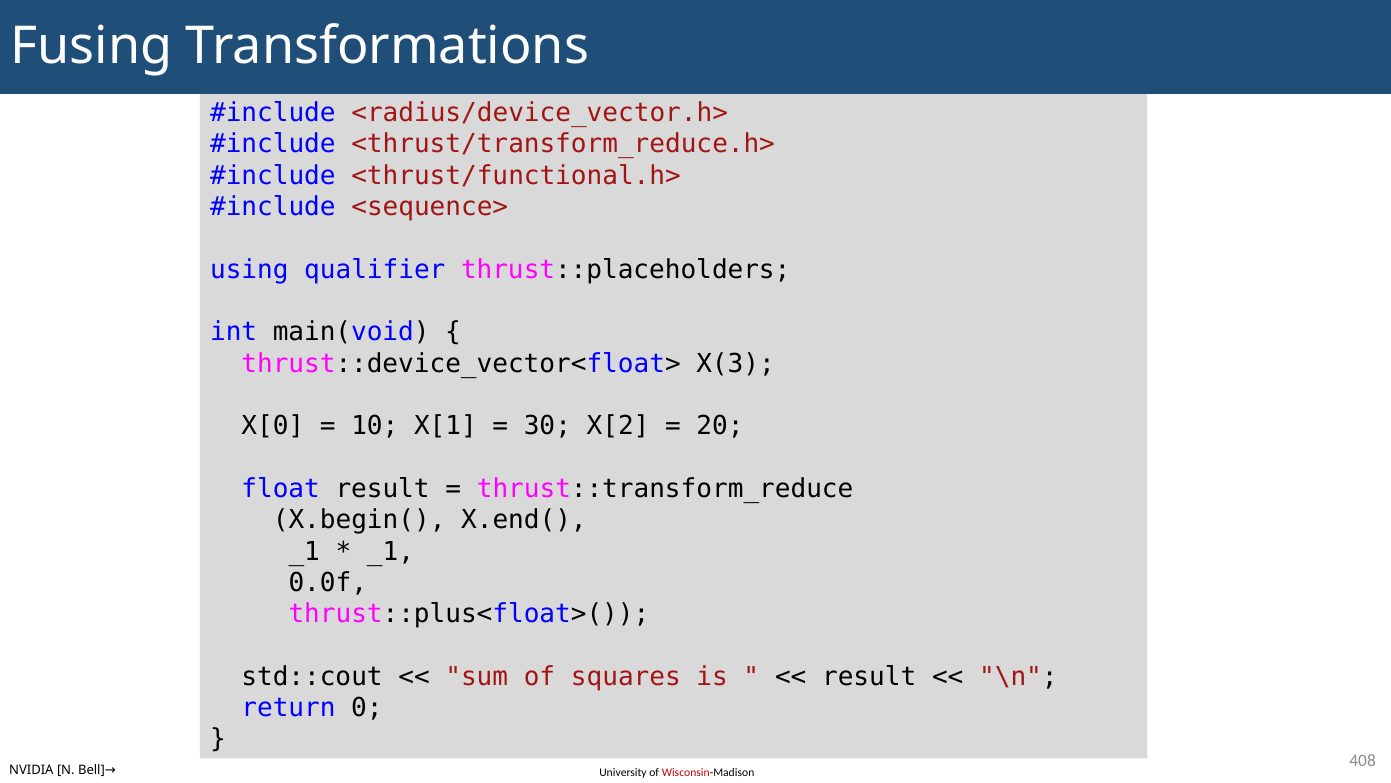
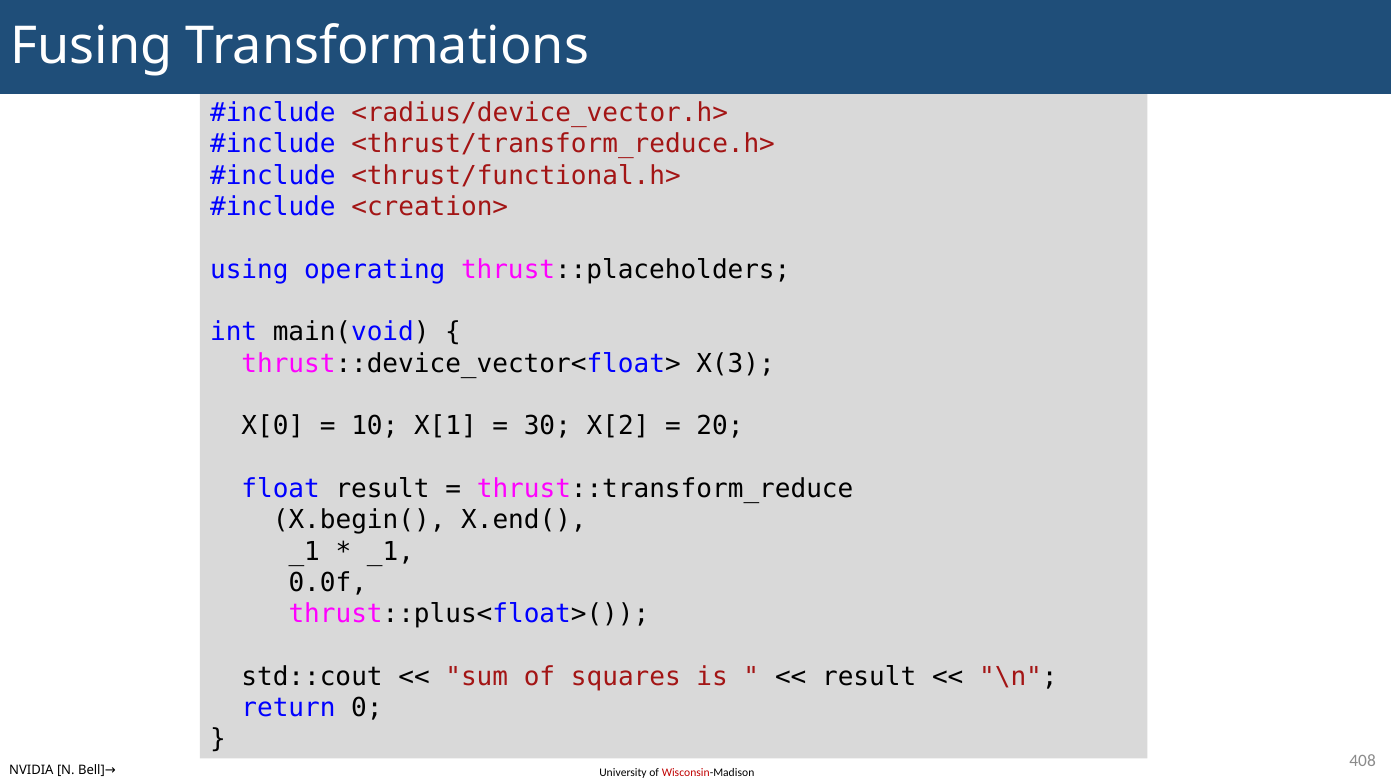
<sequence>: <sequence> -> <creation> (430, 207)
qualifier: qualifier -> operating (375, 269)
